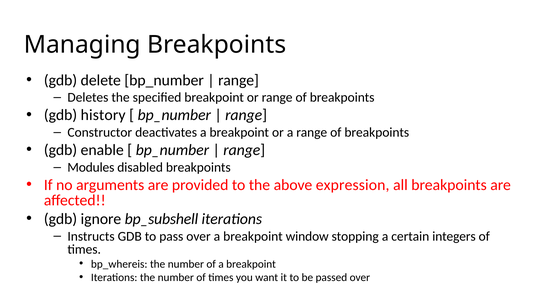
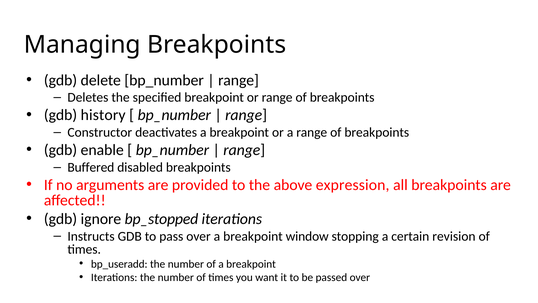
Modules: Modules -> Buffered (91, 167)
bp_subshell: bp_subshell -> bp_stopped (161, 219)
integers: integers -> revision (454, 236)
bp_whereis: bp_whereis -> bp_useradd (119, 264)
